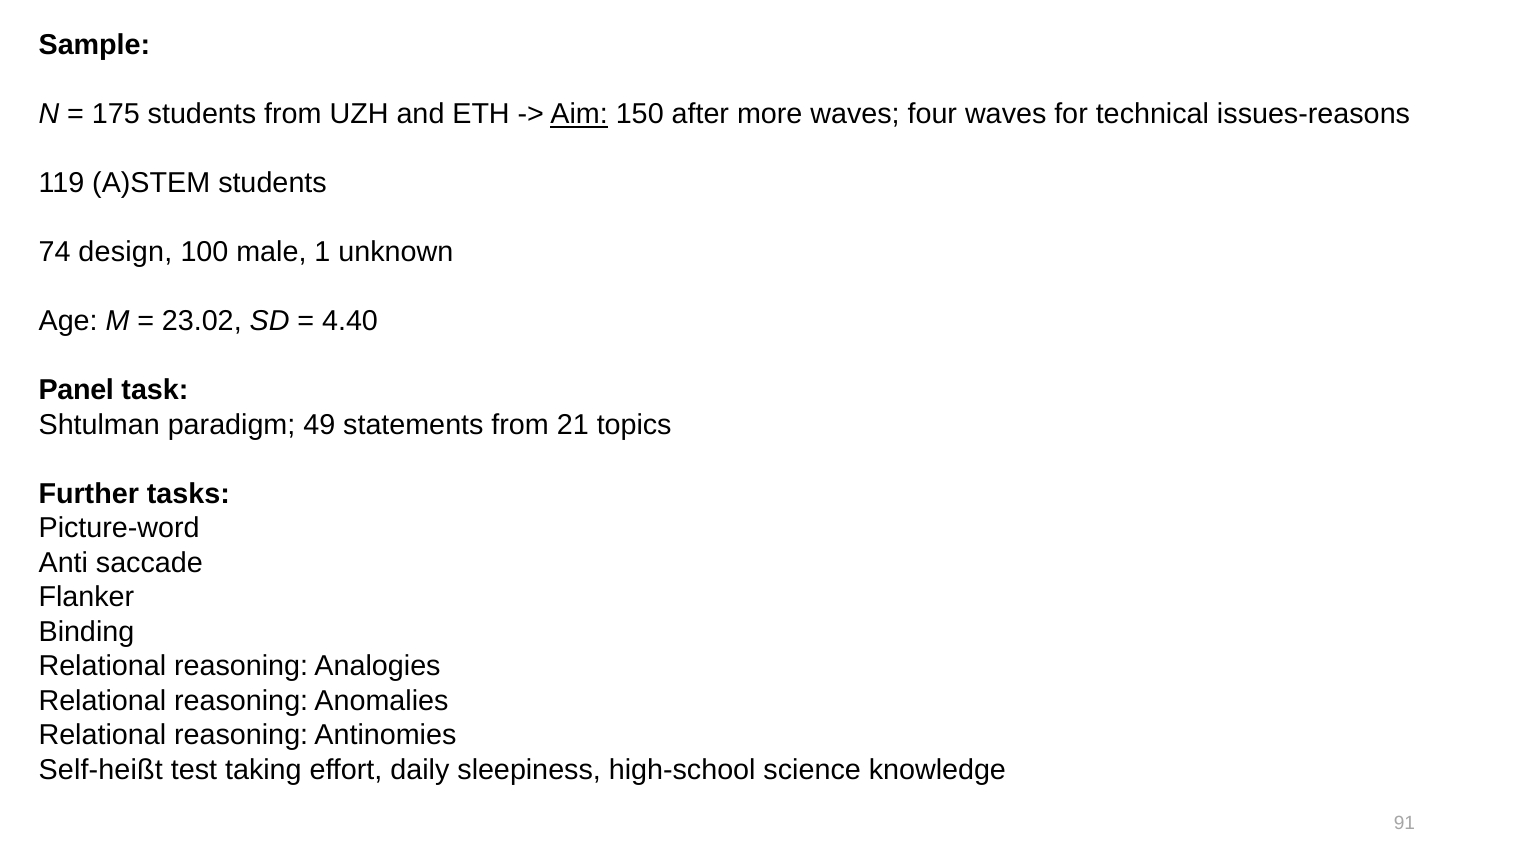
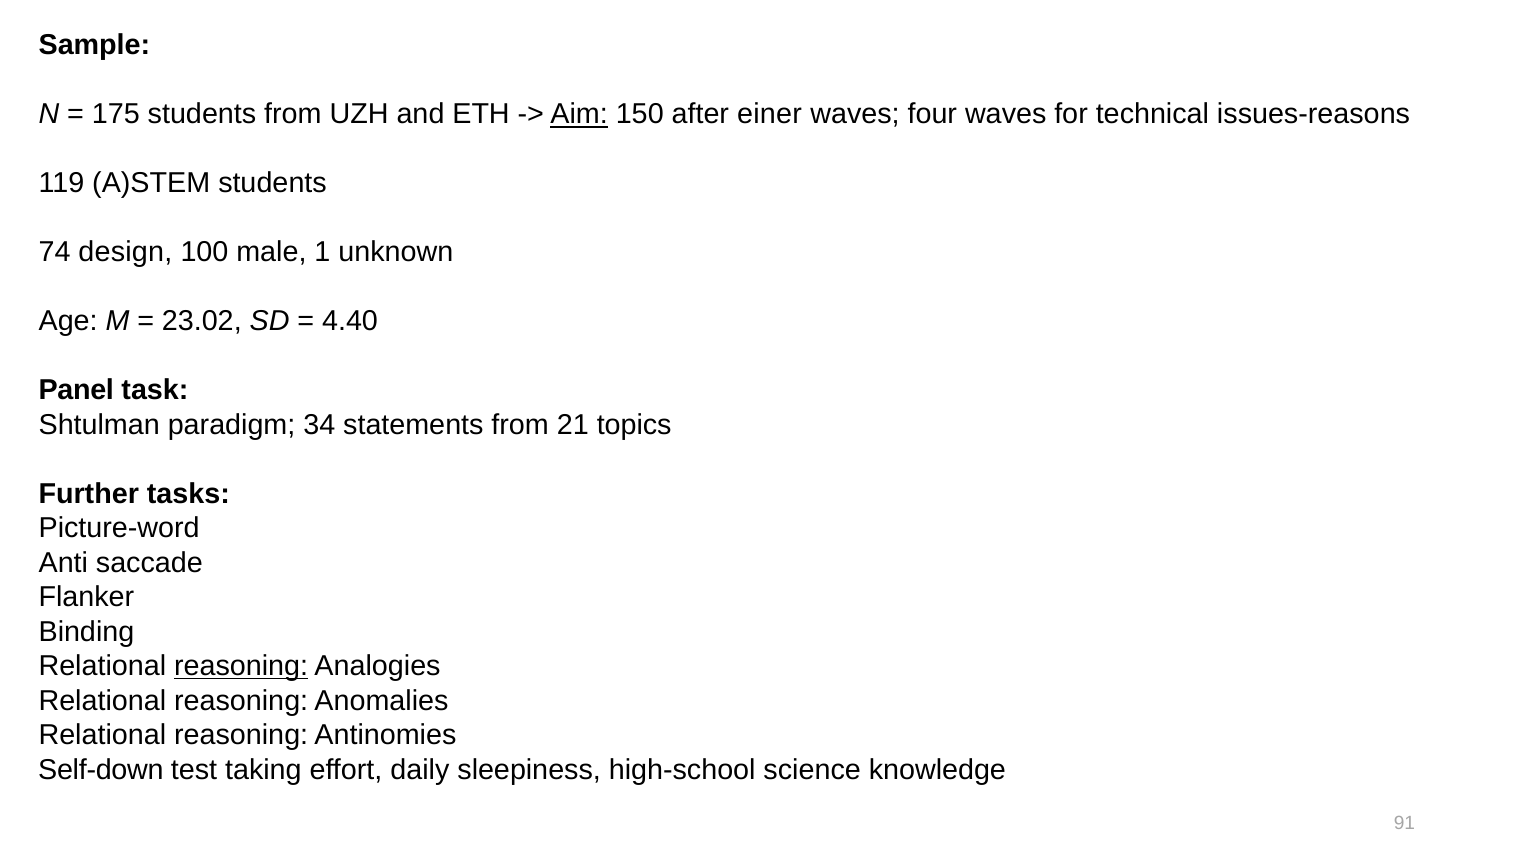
more: more -> einer (770, 114)
49: 49 -> 34 (319, 425)
reasoning underline: none -> present (241, 666)
Self-heißt: Self-heißt -> Self-down (101, 769)
